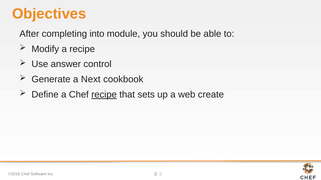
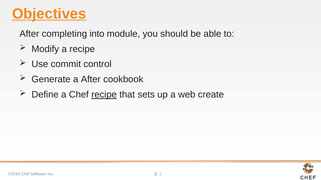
Objectives underline: none -> present (49, 14)
answer: answer -> commit (66, 64)
a Next: Next -> After (91, 80)
